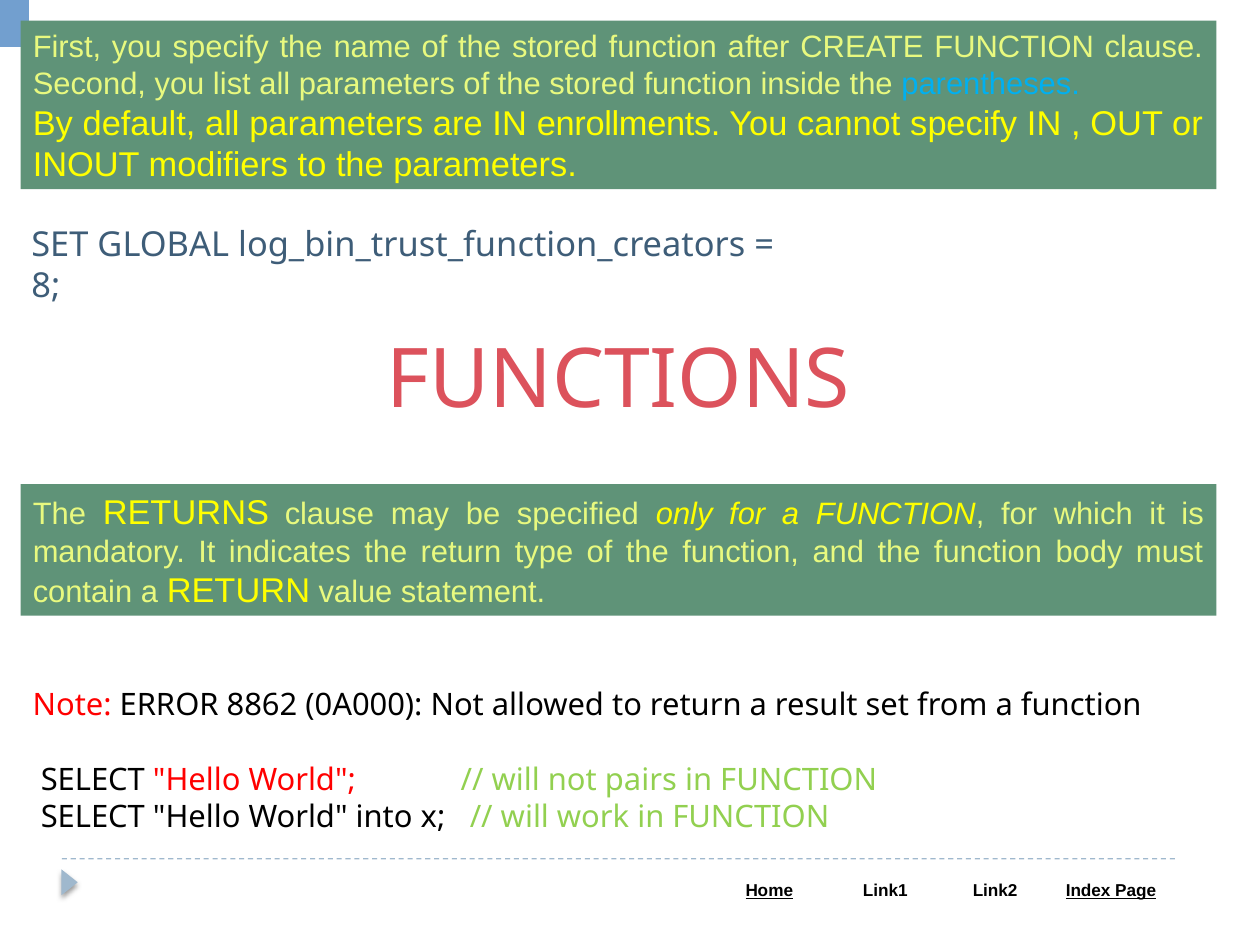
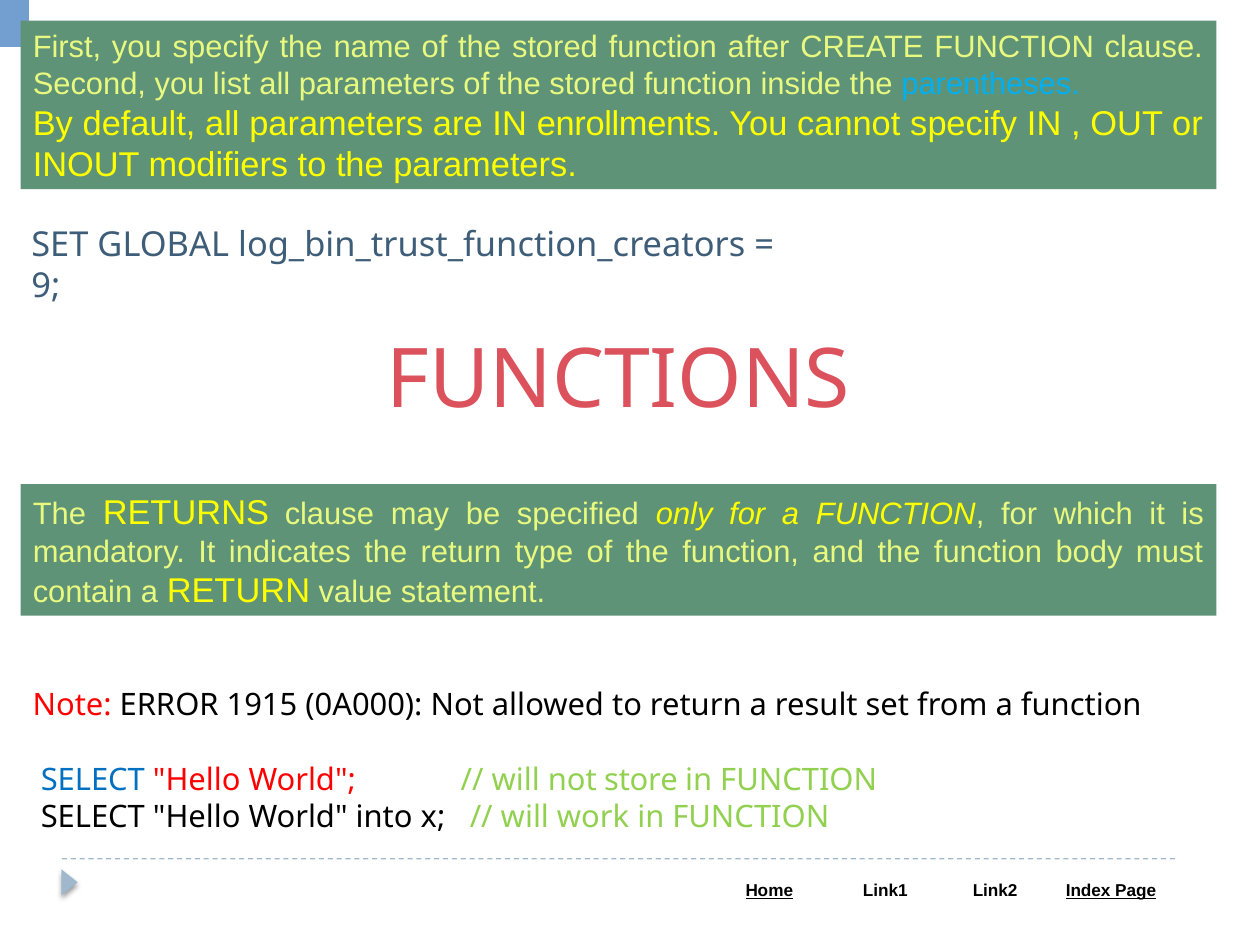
8: 8 -> 9 (46, 287)
8862: 8862 -> 1915 (262, 706)
SELECT colour: black -> blue (93, 781)
pairs: pairs -> store (641, 781)
